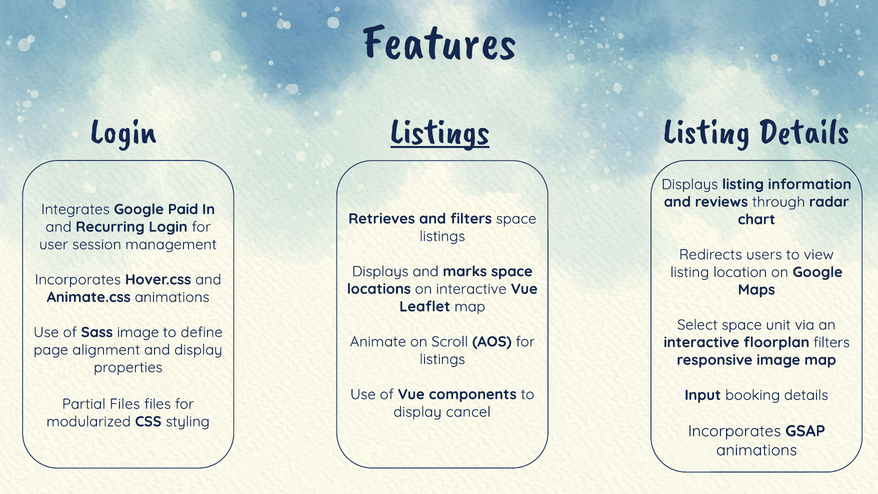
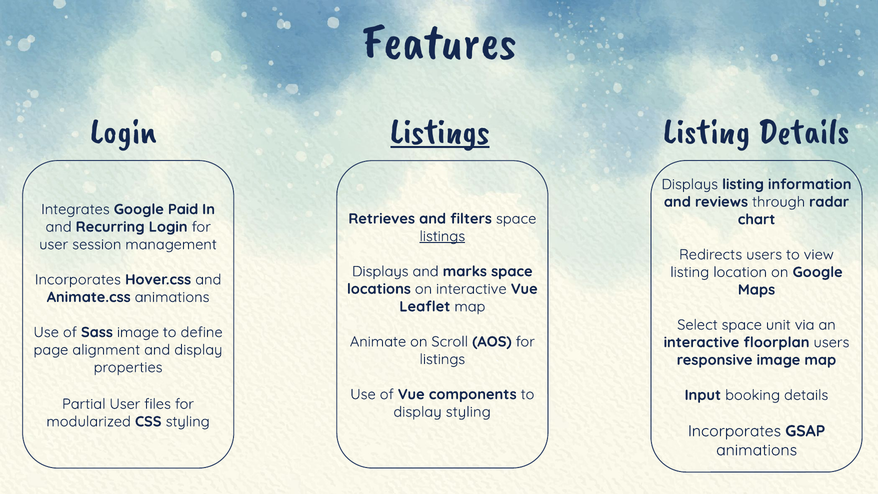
listings underline: none -> present (442, 236)
floorplan filters: filters -> users (831, 342)
Partial Files: Files -> User (125, 404)
display cancel: cancel -> styling (468, 412)
